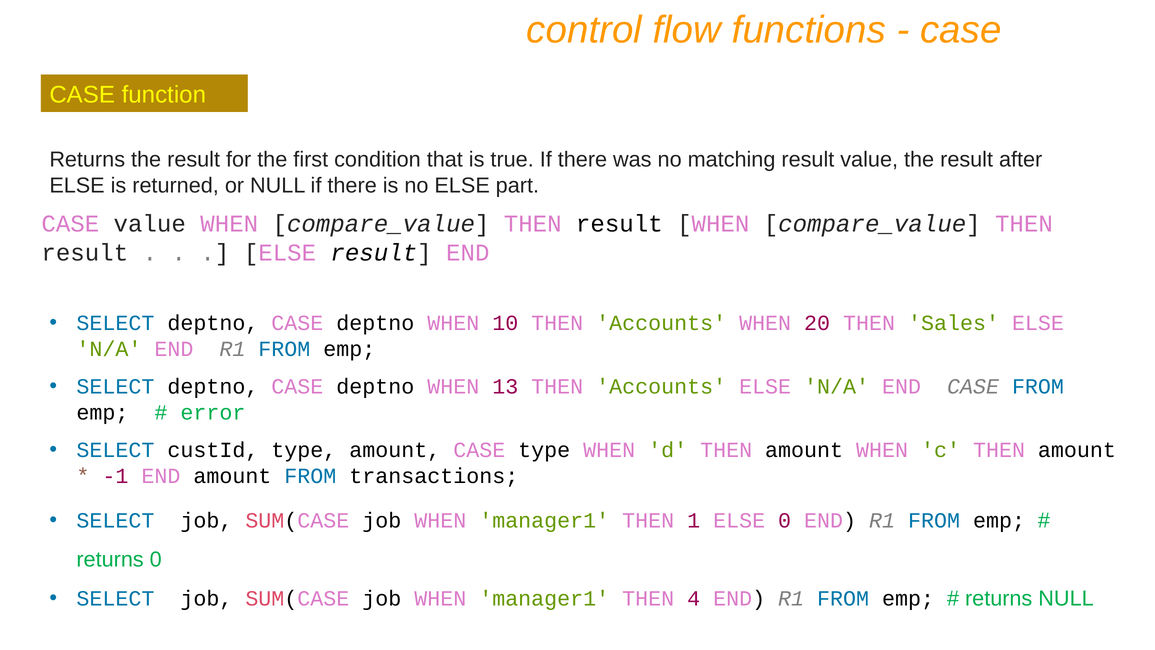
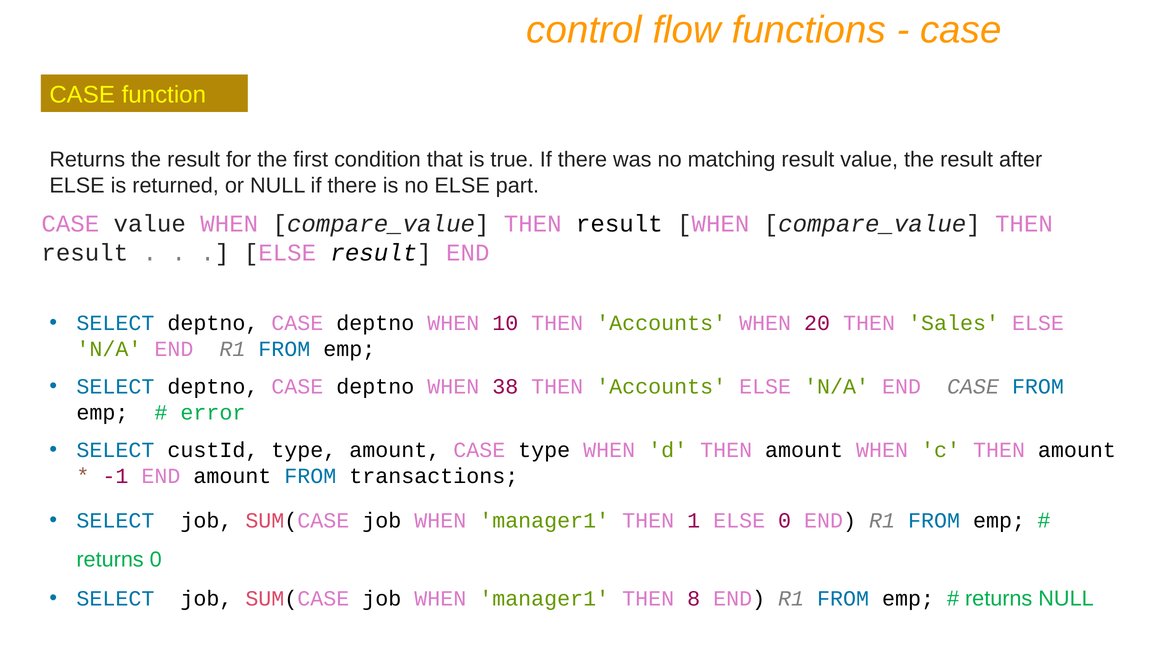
13: 13 -> 38 (505, 387)
4: 4 -> 8 (694, 598)
